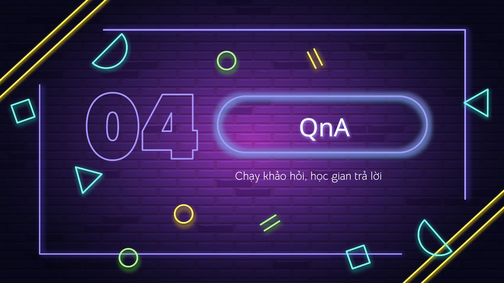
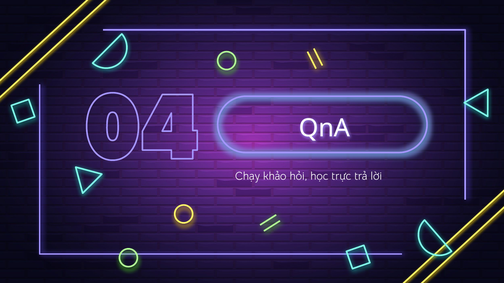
gian: gian -> trực (341, 176)
